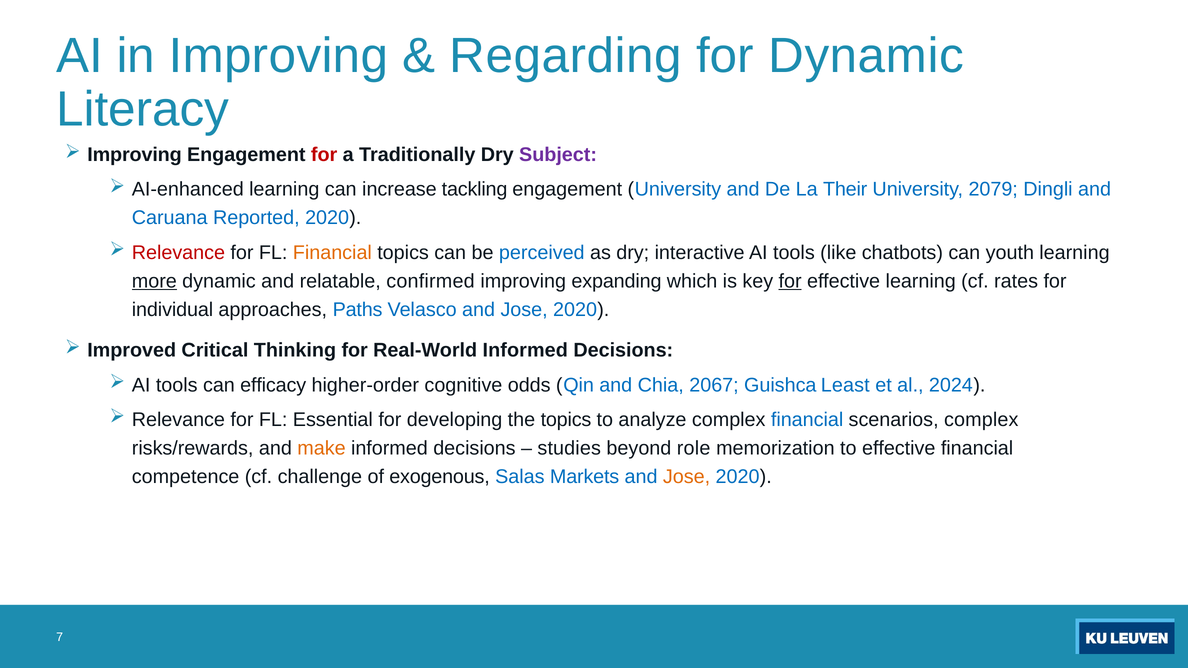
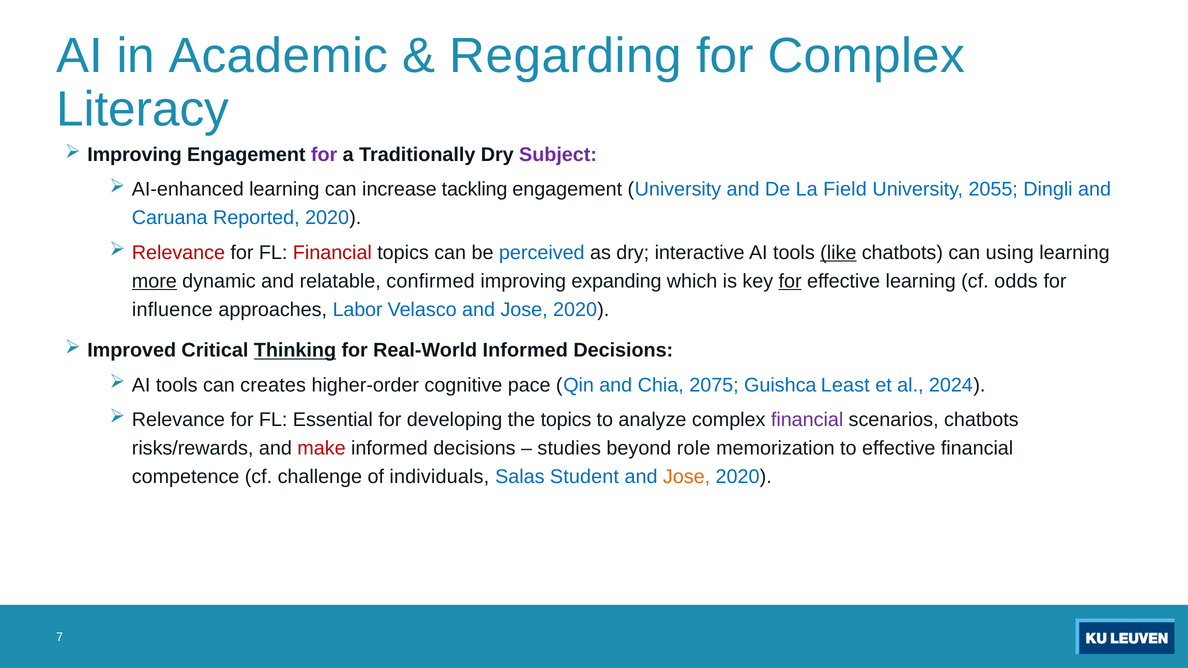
in Improving: Improving -> Academic (278, 56)
for Dynamic: Dynamic -> Complex (866, 56)
for colour: red -> purple (324, 155)
Their: Their -> Field (845, 190)
2079: 2079 -> 2055 (993, 190)
Financial colour: orange -> red (332, 253)
like underline: none -> present (838, 253)
youth: youth -> using (1010, 253)
rates: rates -> odds (1016, 281)
individual: individual -> influence (172, 310)
Paths: Paths -> Labor (358, 310)
Thinking underline: none -> present (295, 350)
efficacy: efficacy -> creates (273, 385)
odds: odds -> pace (529, 385)
2067: 2067 -> 2075 (714, 385)
financial colour: blue -> purple (807, 420)
scenarios complex: complex -> chatbots (981, 420)
make colour: orange -> red (321, 448)
exogenous: exogenous -> individuals (439, 477)
Markets: Markets -> Student (584, 477)
